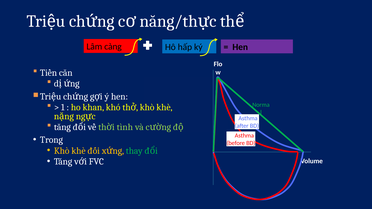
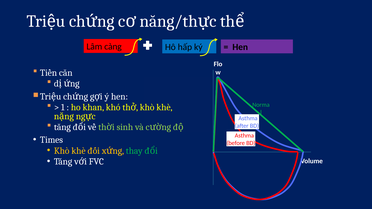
tình: tình -> sinh (125, 127)
Trong: Trong -> Times (51, 140)
